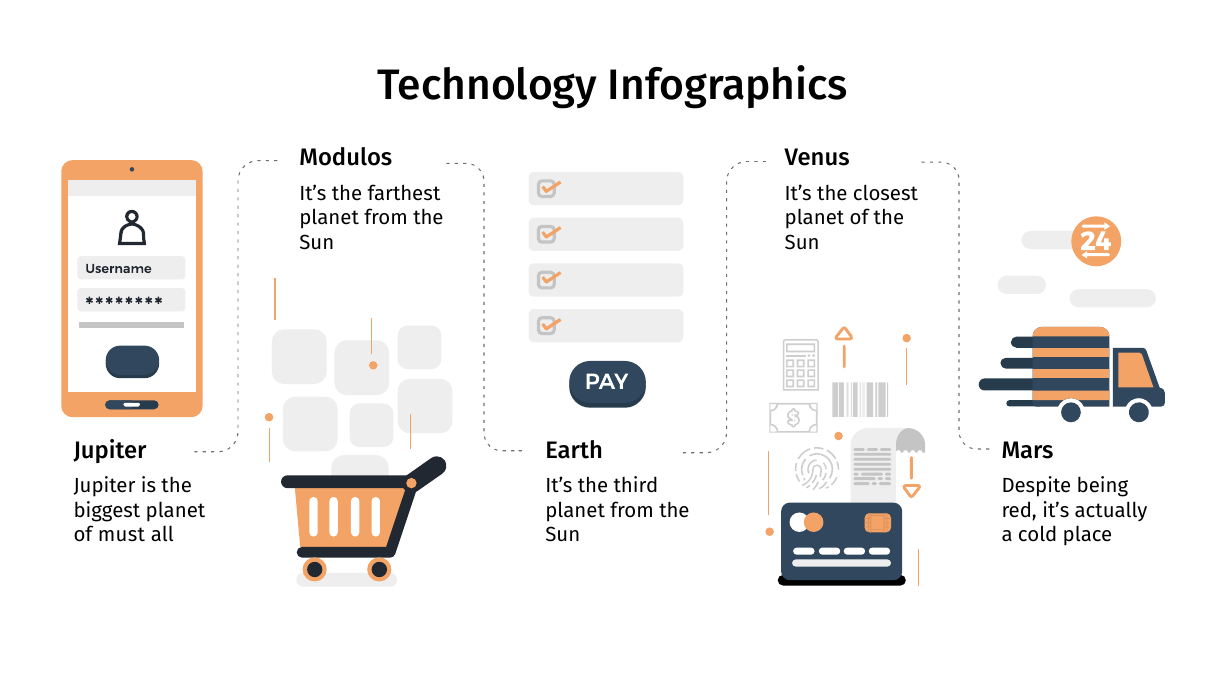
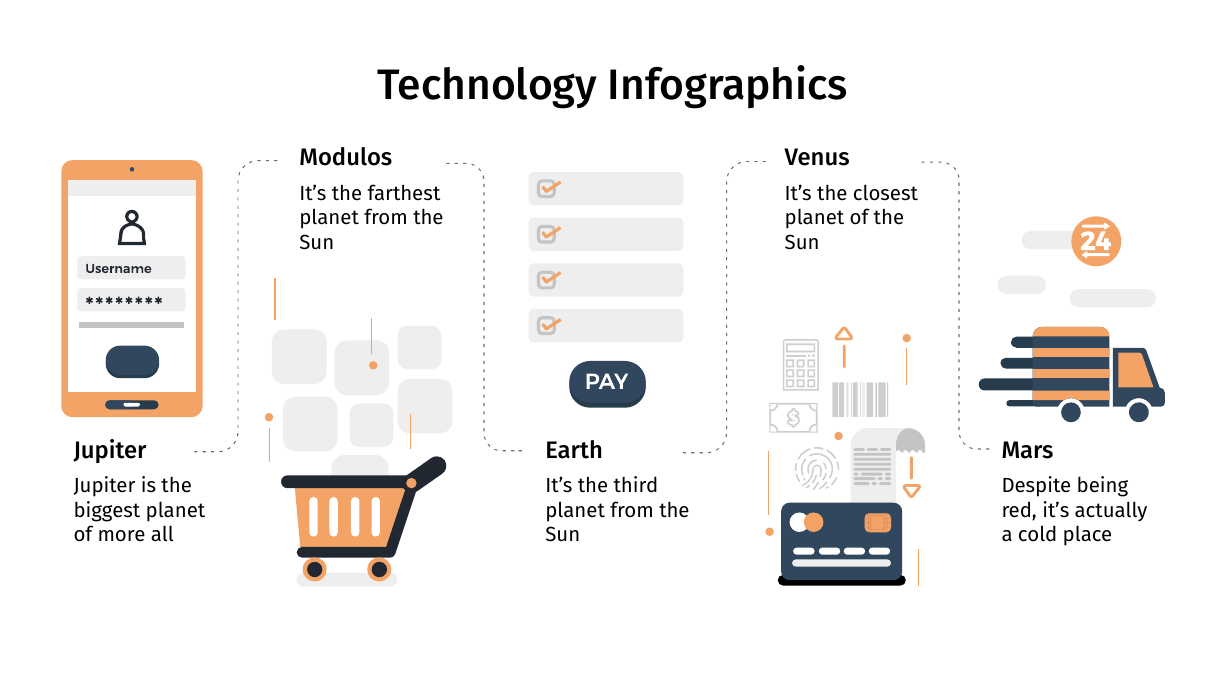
must: must -> more (122, 535)
